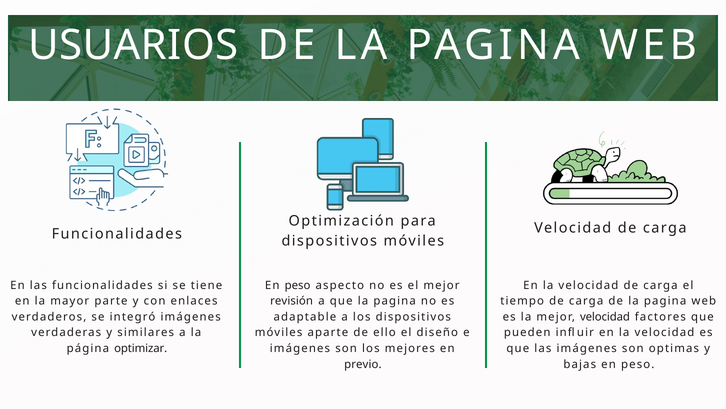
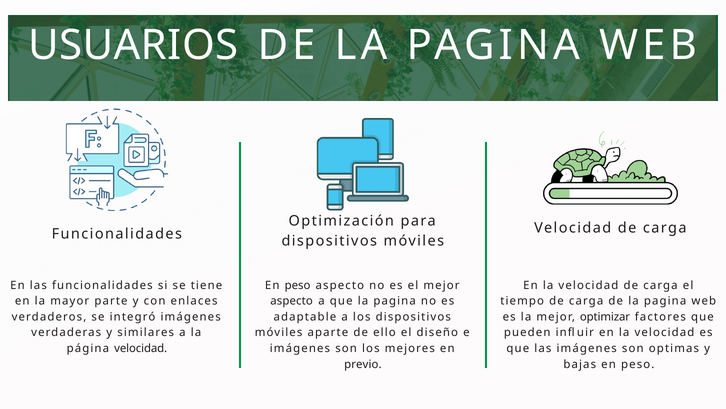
revisión: revisión -> aspecto (292, 301)
mejor velocidad: velocidad -> optimizar (605, 316)
página optimizar: optimizar -> velocidad (141, 348)
